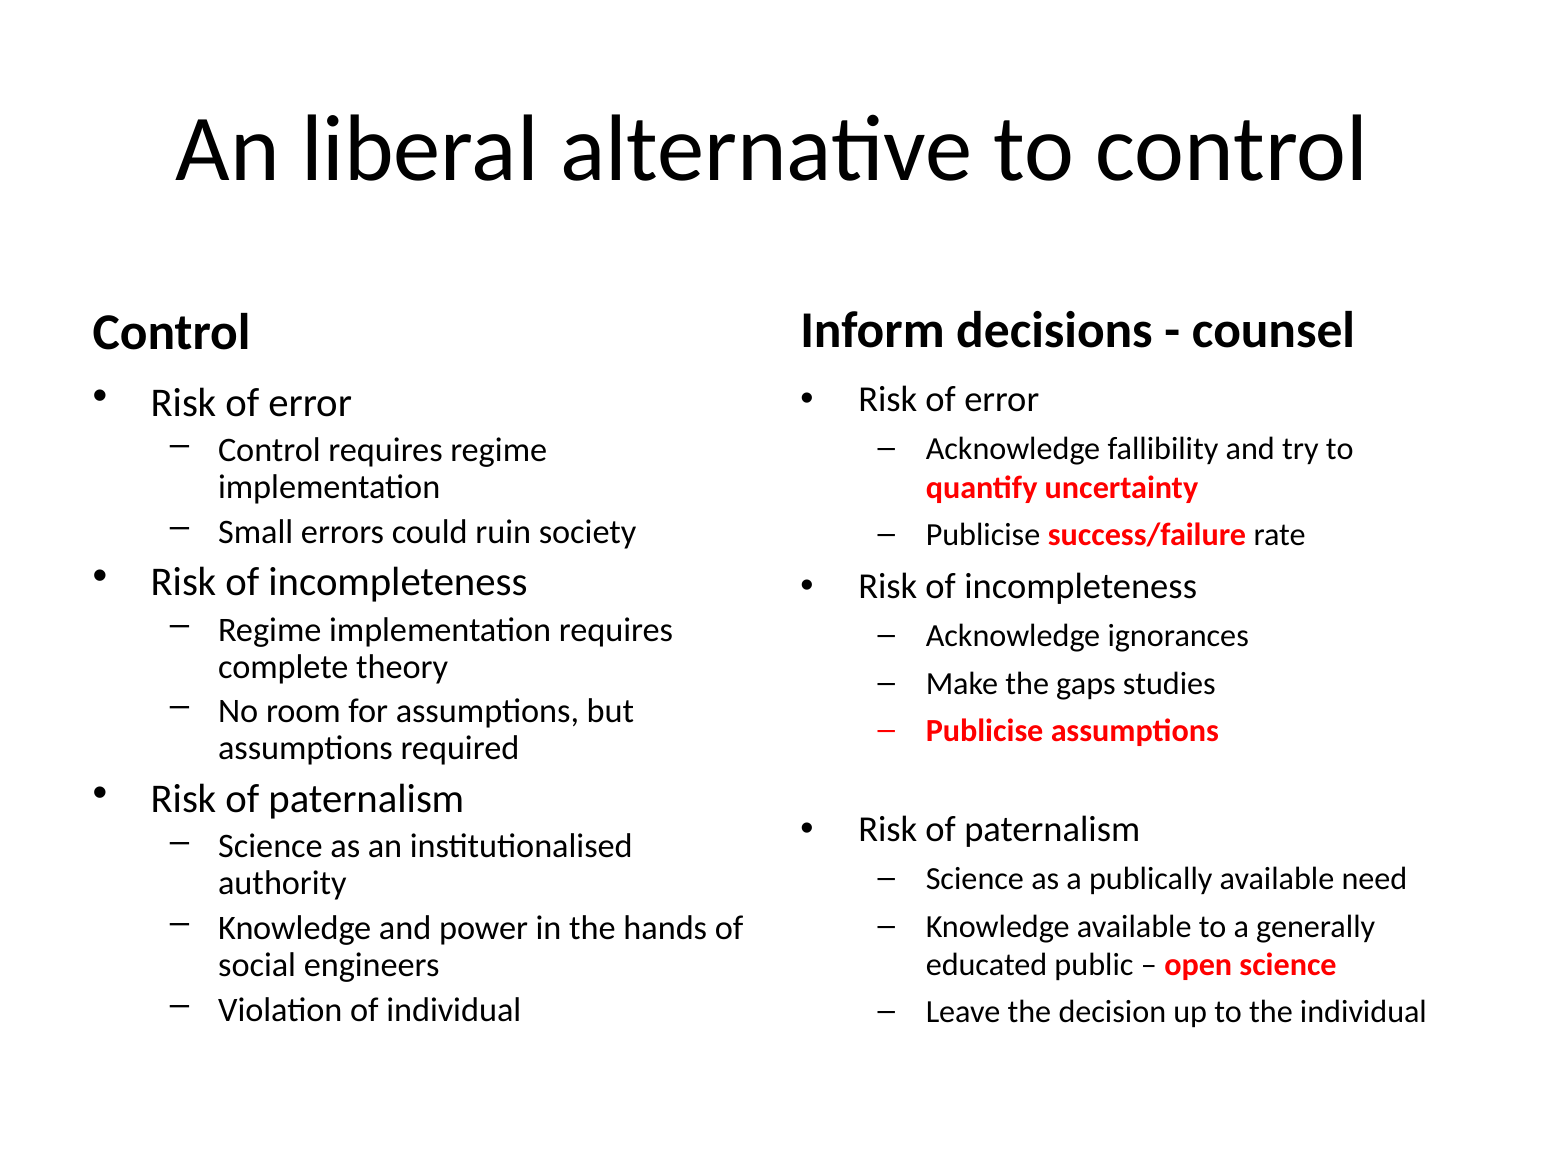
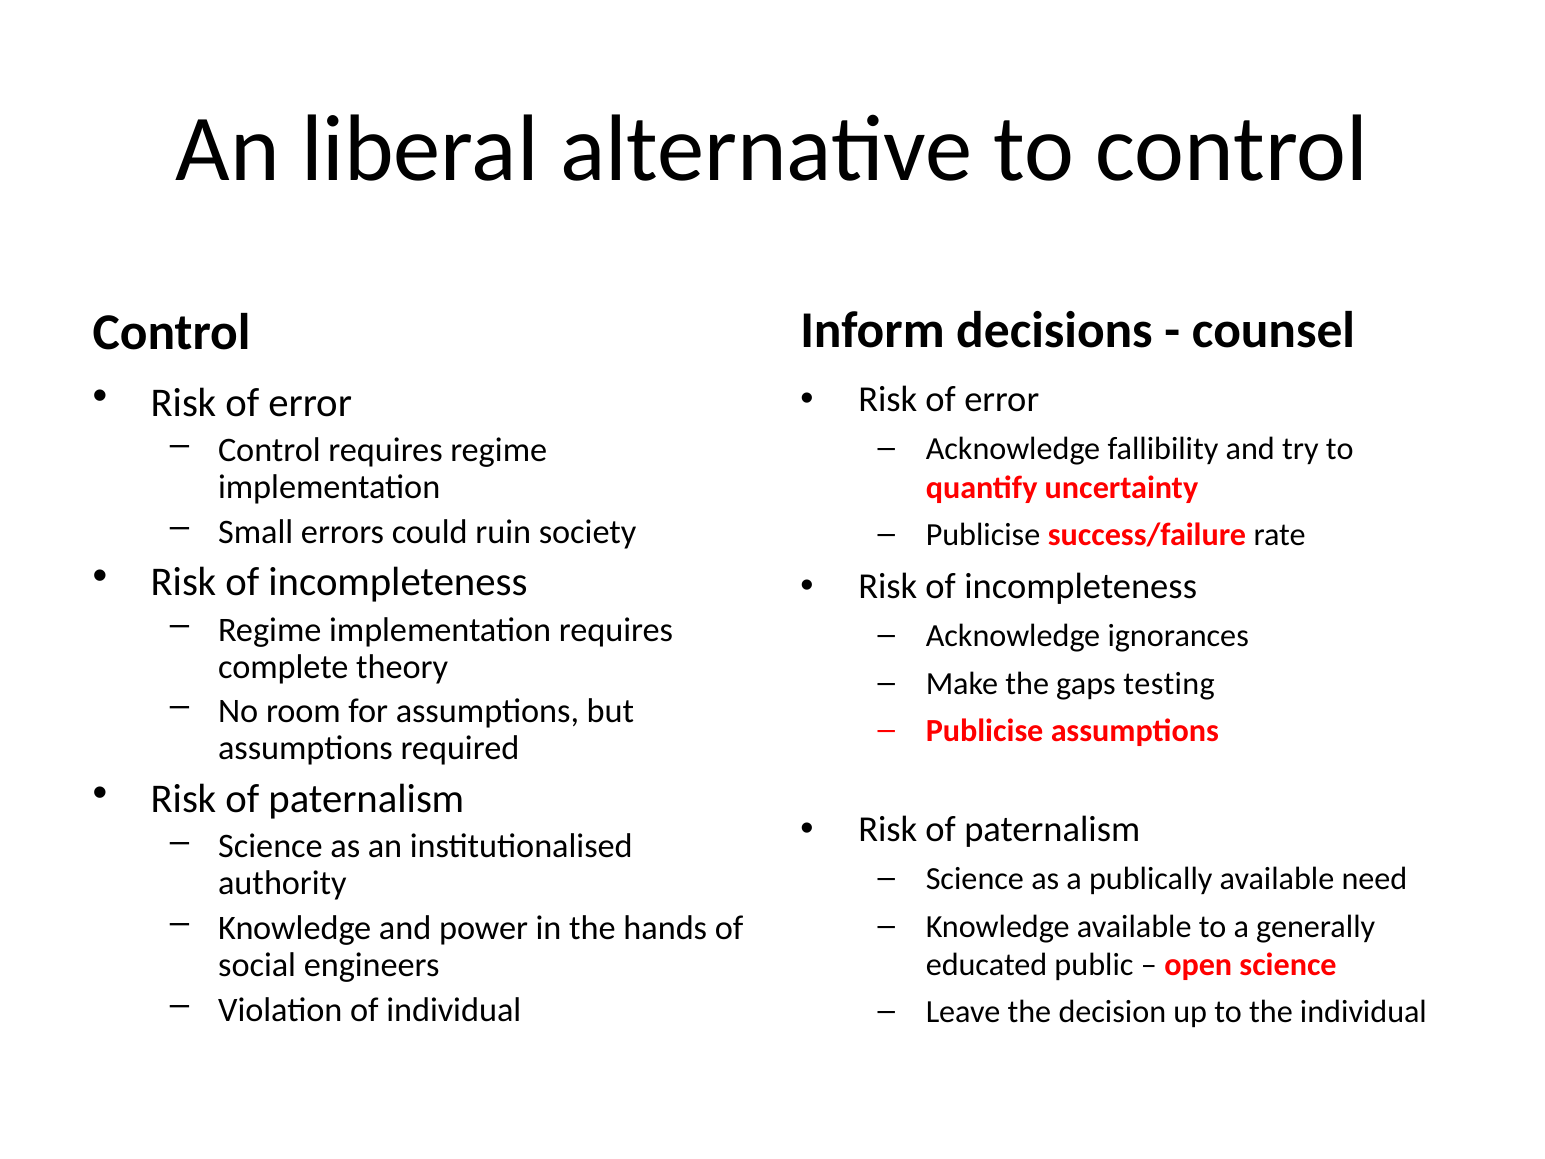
studies: studies -> testing (1169, 683)
